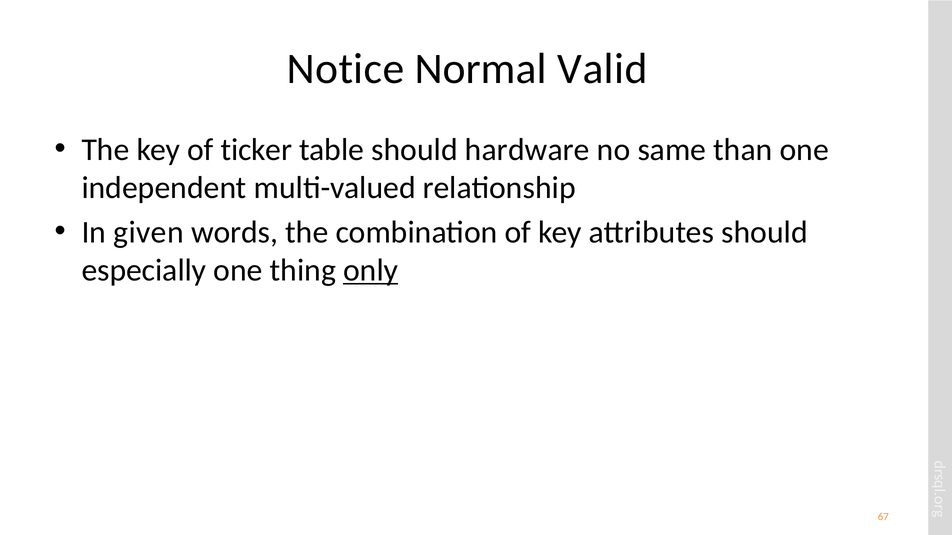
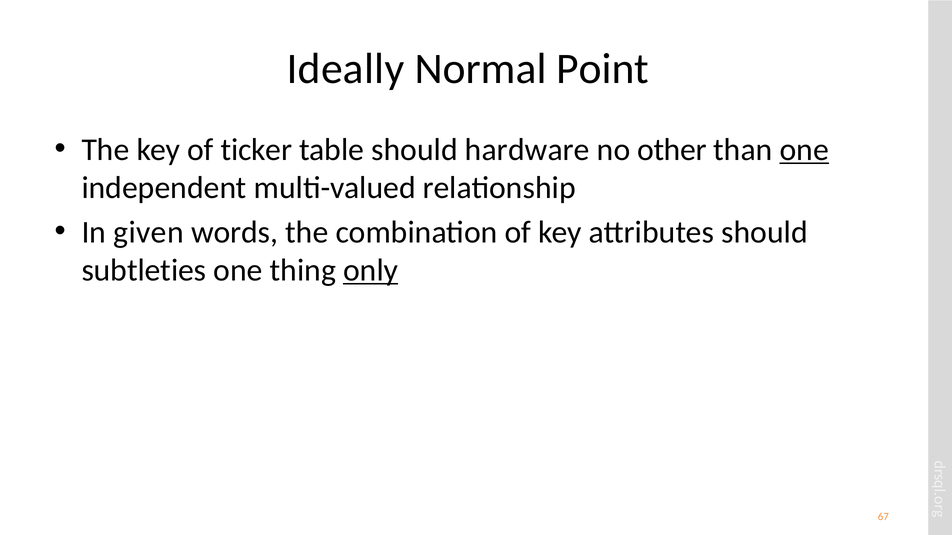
Notice: Notice -> Ideally (346, 69)
Valid: Valid -> Point (603, 69)
same: same -> other (672, 150)
one underline: none -> present (804, 150)
especially: especially -> subtleties (144, 270)
